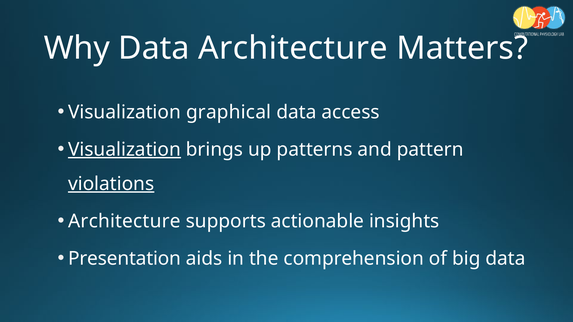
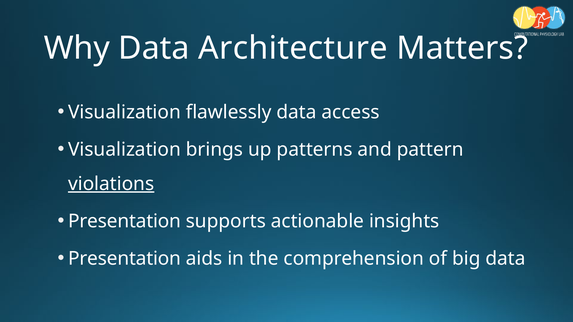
graphical: graphical -> flawlessly (229, 112)
Visualization underline: present -> none (124, 150)
Architecture: Architecture -> Presentation (125, 221)
